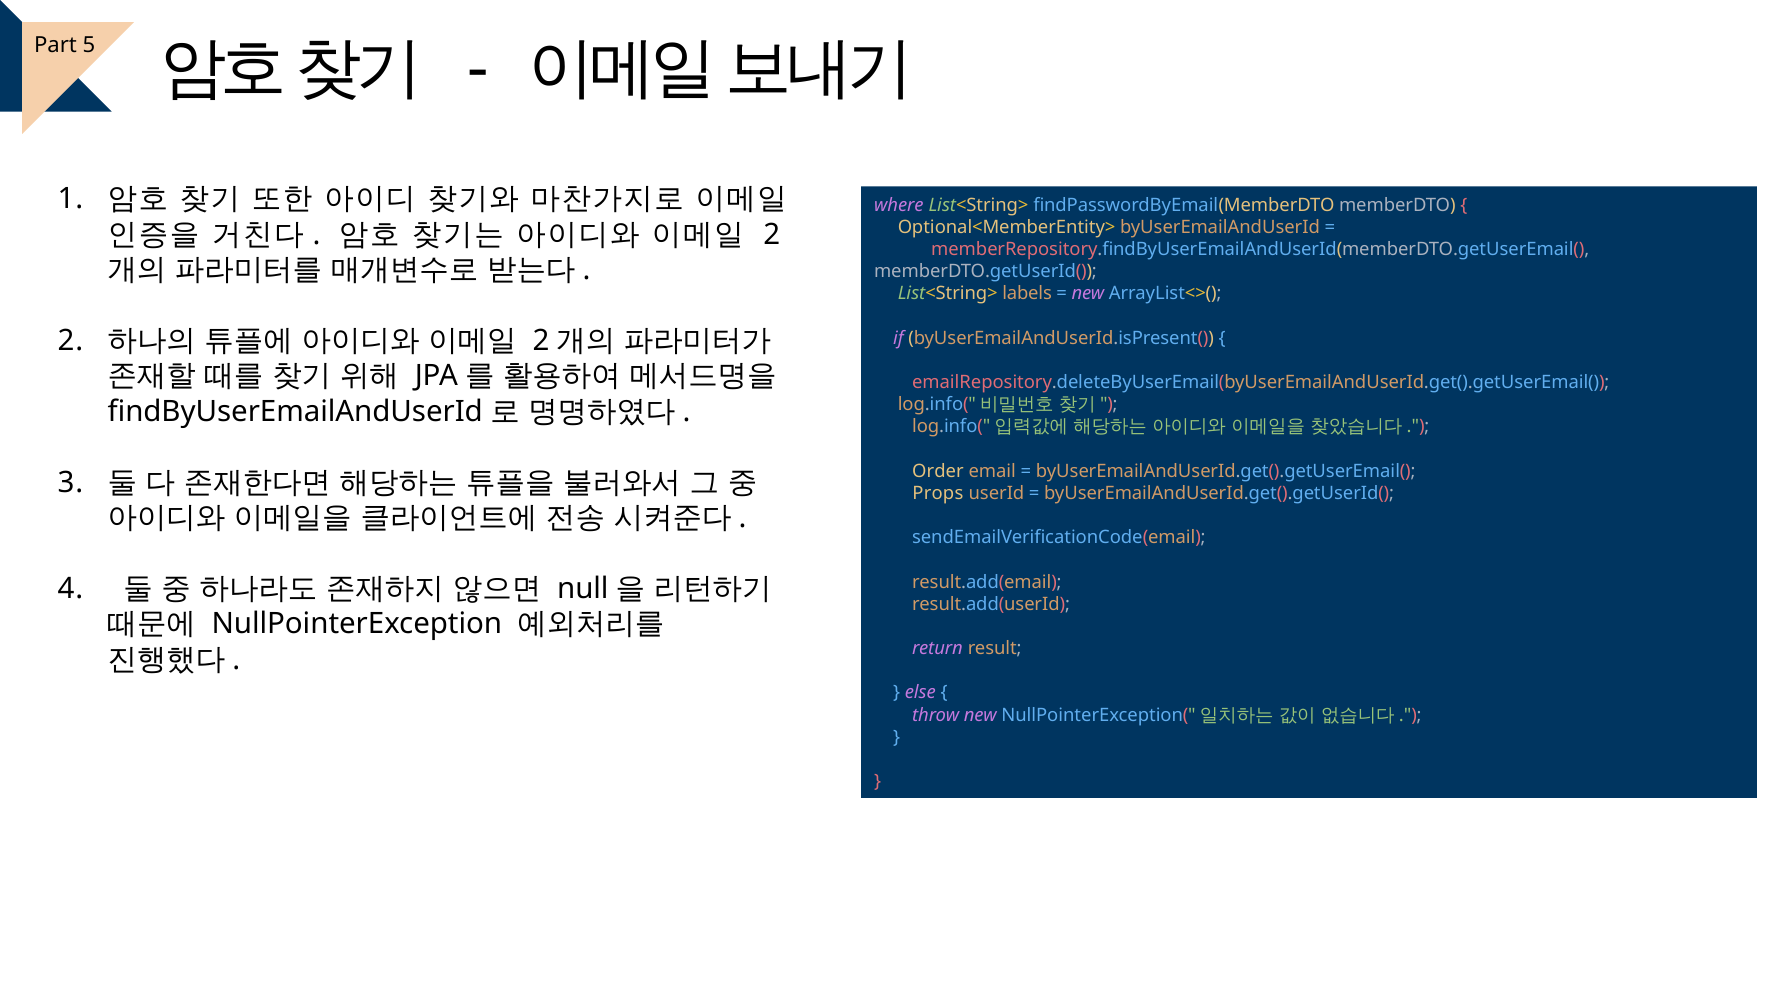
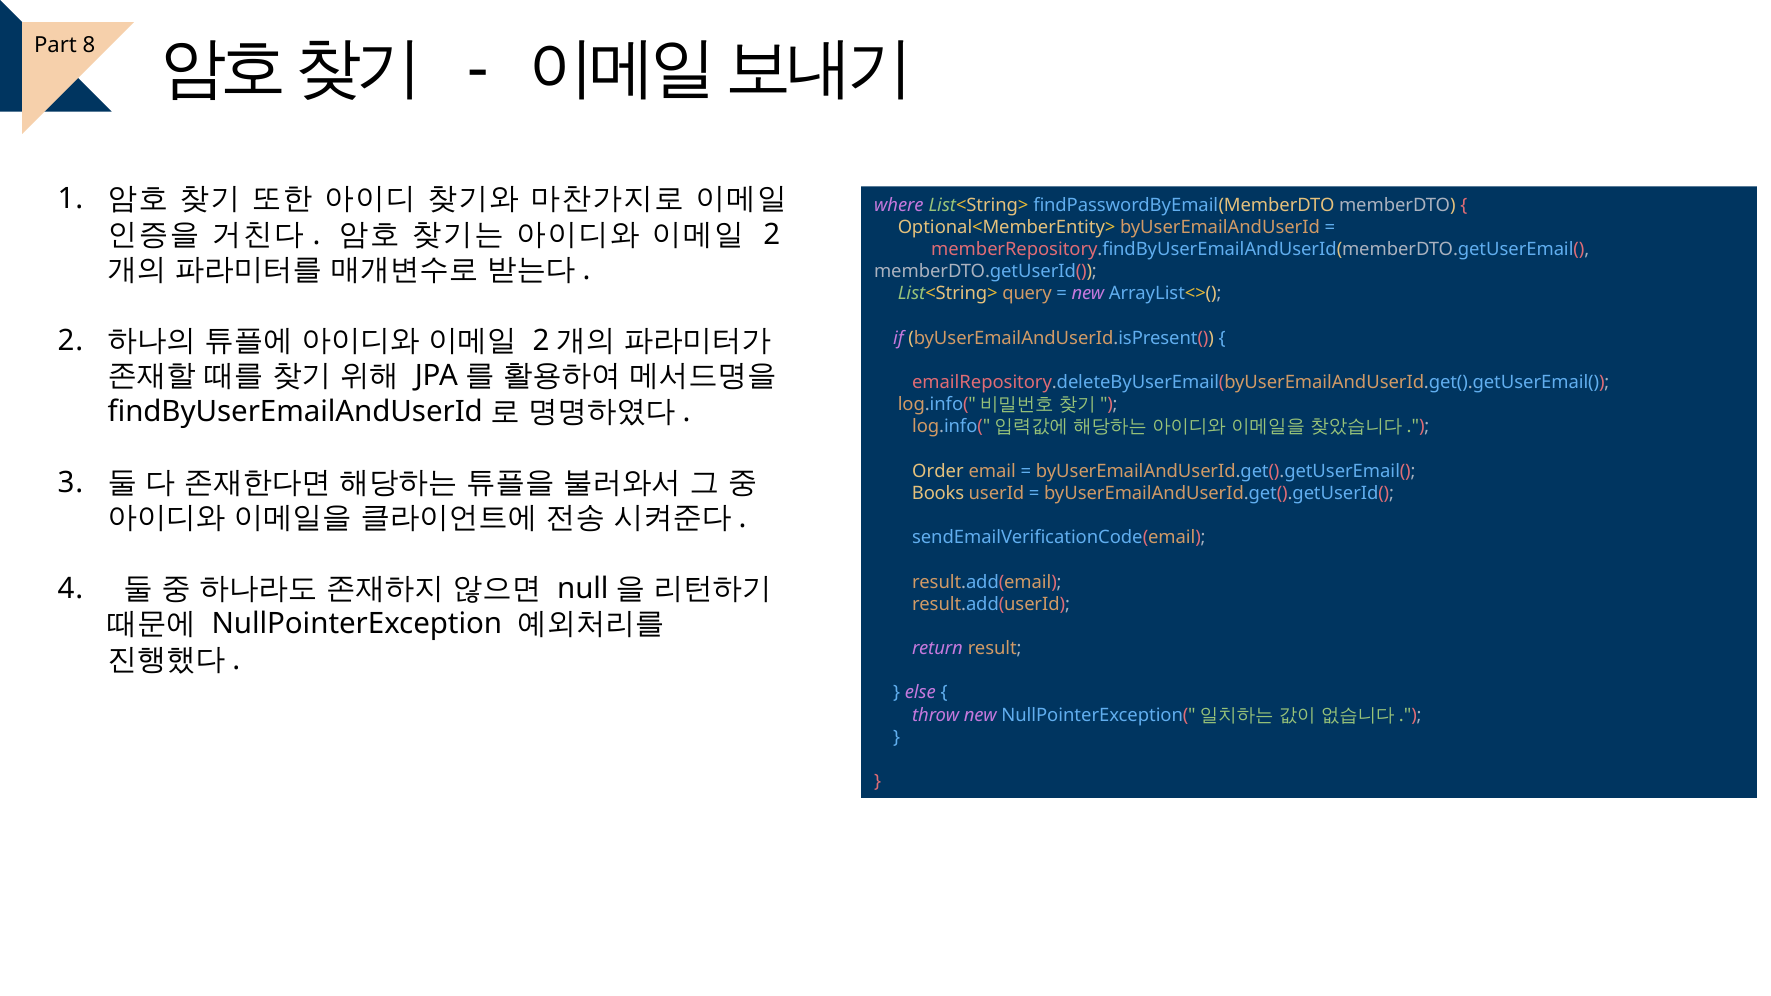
5: 5 -> 8 (89, 46)
labels: labels -> query (1027, 294)
Props: Props -> Books (938, 493)
